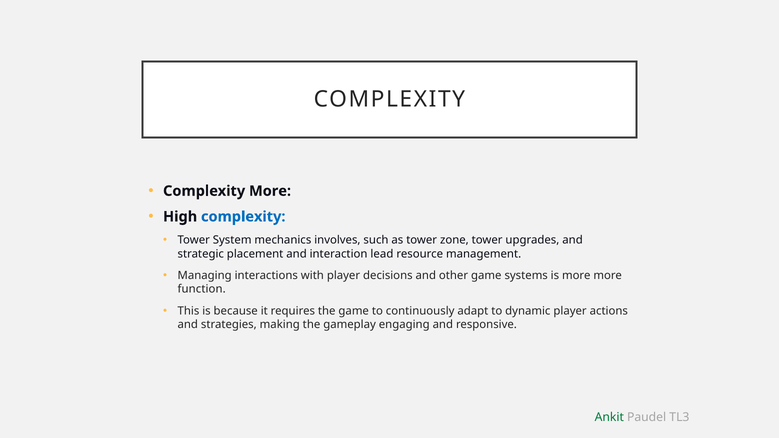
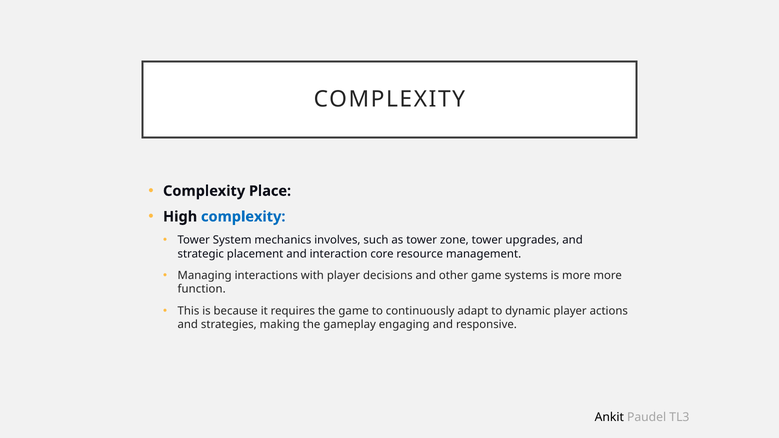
Complexity More: More -> Place (270, 191)
lead: lead -> core (382, 254)
Ankit colour: green -> black (609, 417)
